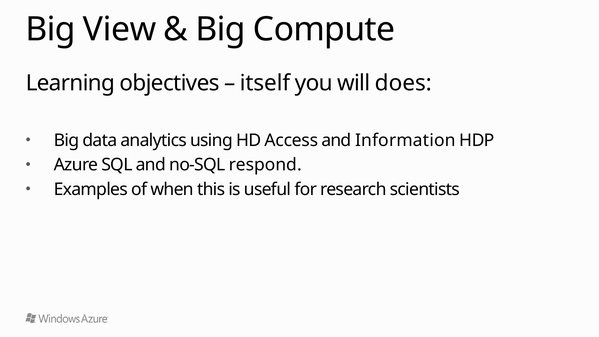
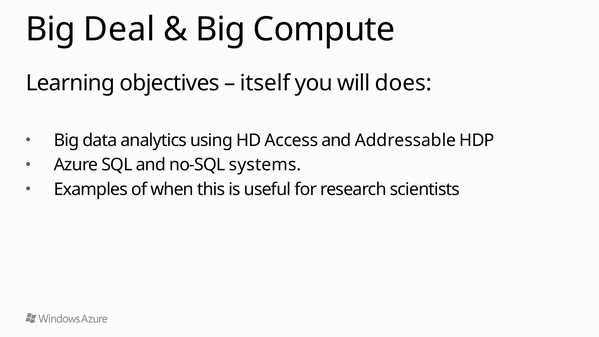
View: View -> Deal (119, 29)
Information: Information -> Addressable (405, 140)
respond: respond -> systems (265, 165)
